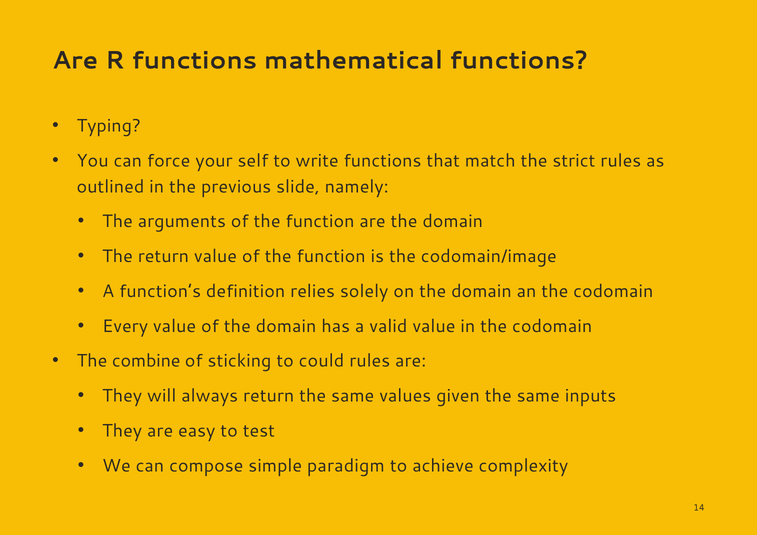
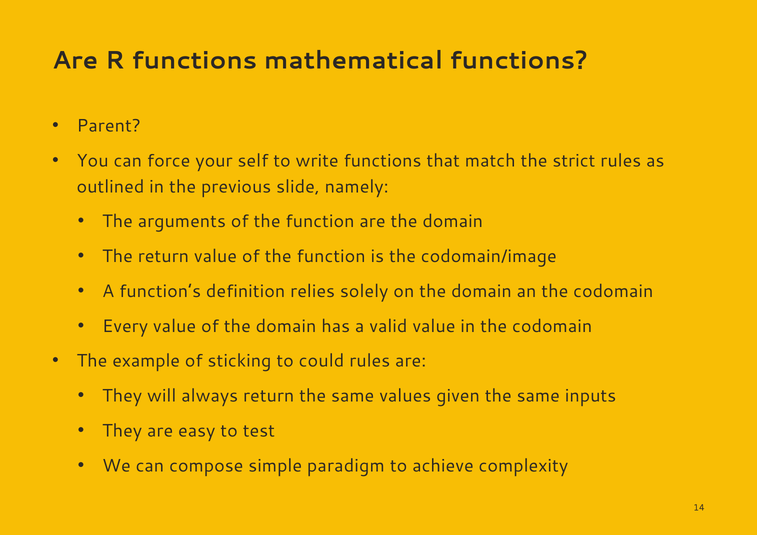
Typing: Typing -> Parent (109, 126)
combine: combine -> example (146, 361)
